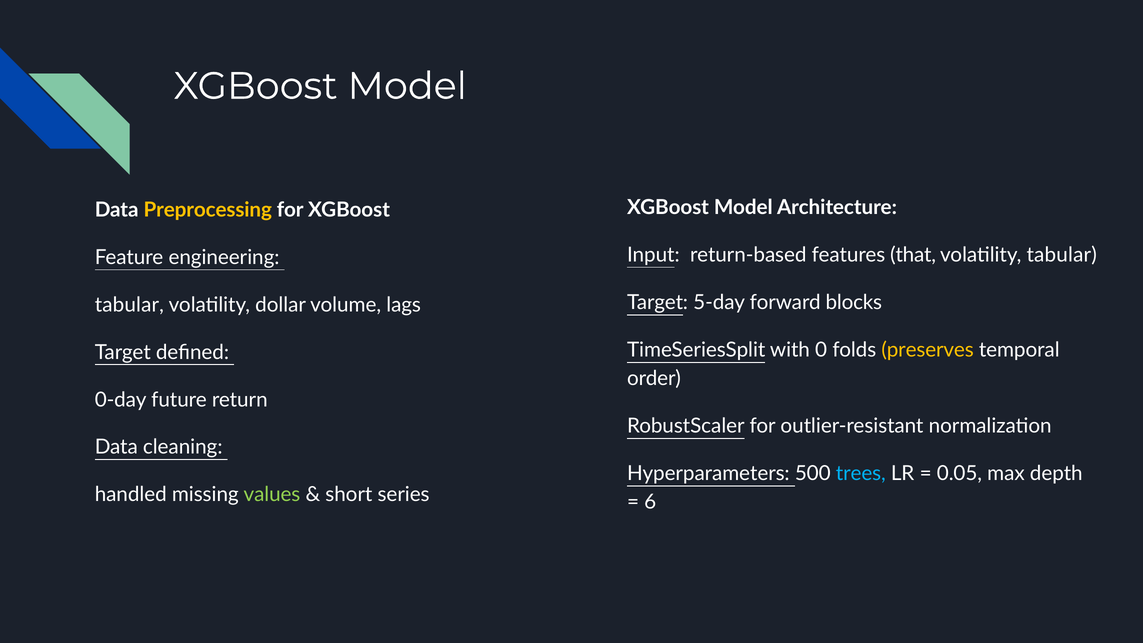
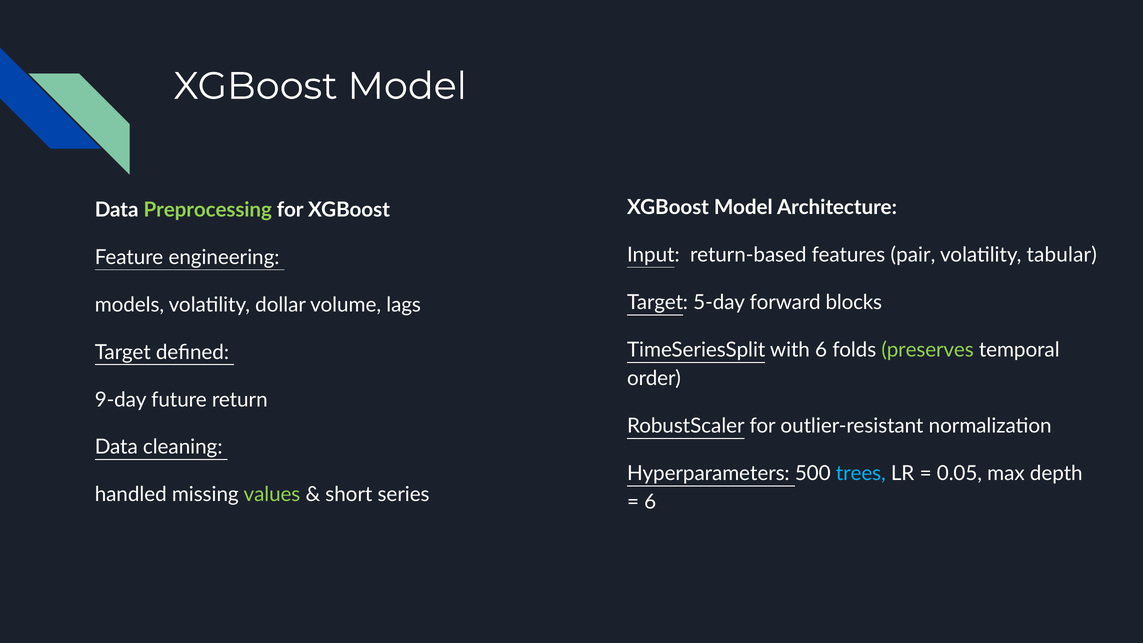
Preprocessing colour: yellow -> light green (208, 210)
that: that -> pair (913, 255)
tabular: tabular -> models (129, 305)
with 0: 0 -> 6 (821, 350)
preserves colour: yellow -> light green (928, 350)
0-day: 0-day -> 9-day (121, 400)
